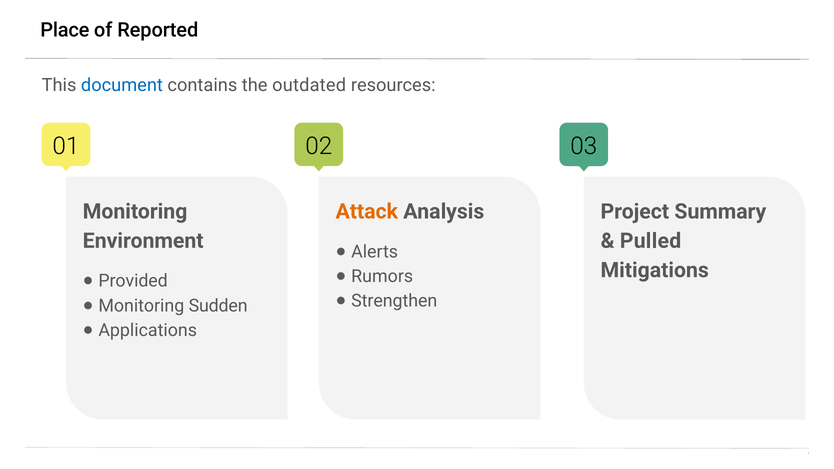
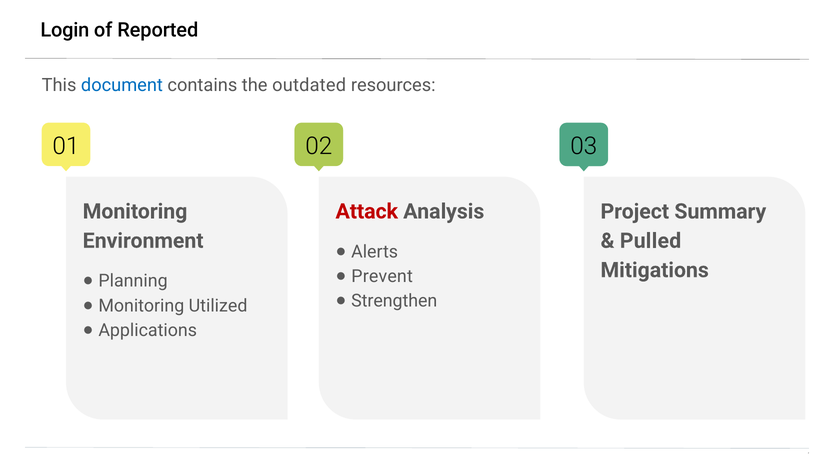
Place: Place -> Login (65, 30)
Attack colour: orange -> red (367, 212)
Rumors: Rumors -> Prevent (382, 276)
Provided: Provided -> Planning (133, 281)
Sudden: Sudden -> Utilized (218, 306)
